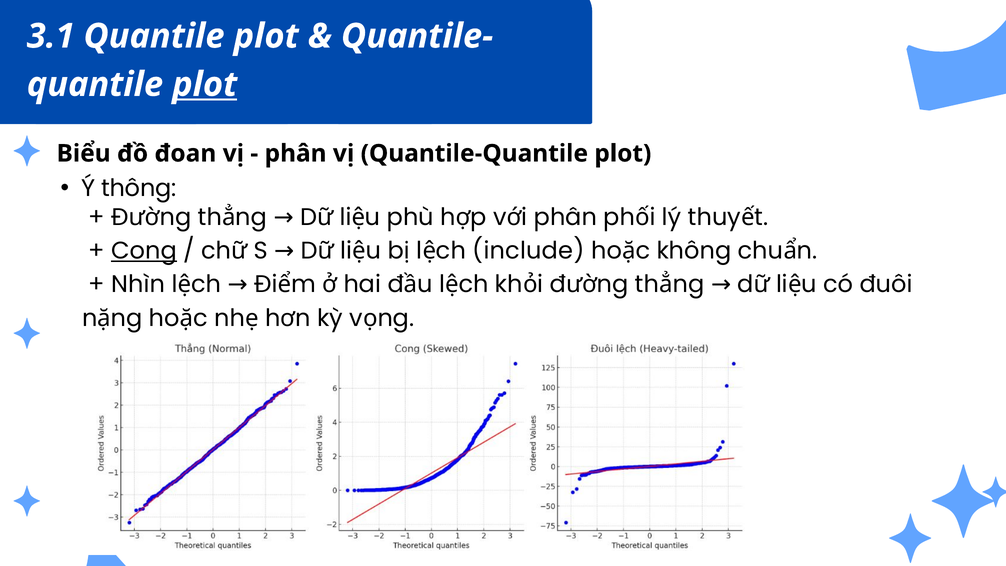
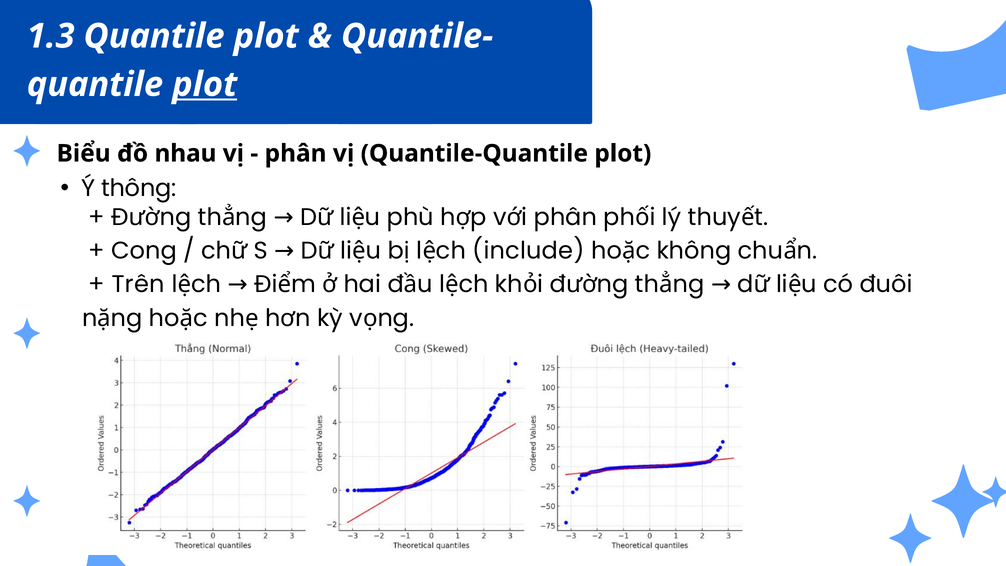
3.1: 3.1 -> 1.3 (51, 36)
đoan: đoan -> nhau (185, 153)
Cong underline: present -> none (144, 251)
Nhìn: Nhìn -> Trên (138, 284)
